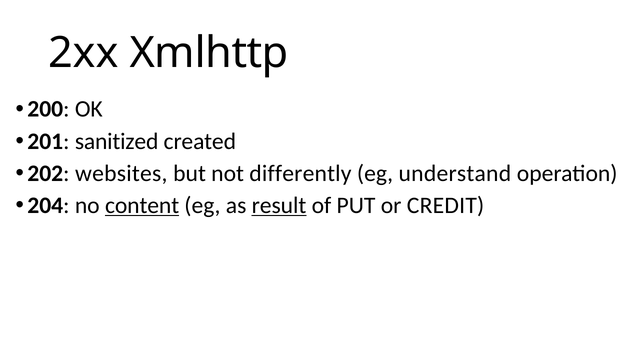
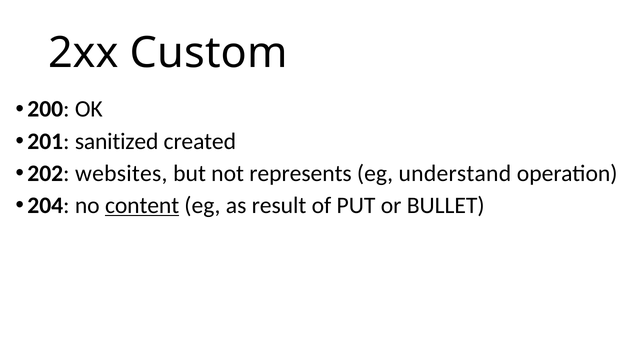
Xmlhttp: Xmlhttp -> Custom (209, 53)
differently: differently -> represents (301, 173)
result underline: present -> none (279, 206)
CREDIT: CREDIT -> BULLET (446, 206)
